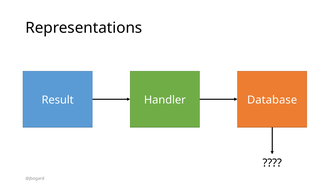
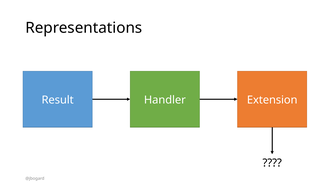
Database: Database -> Extension (272, 100)
